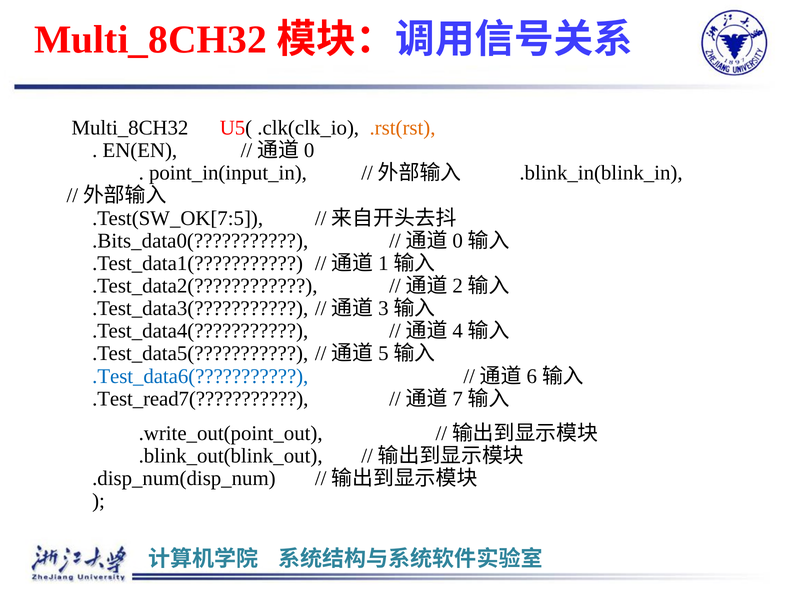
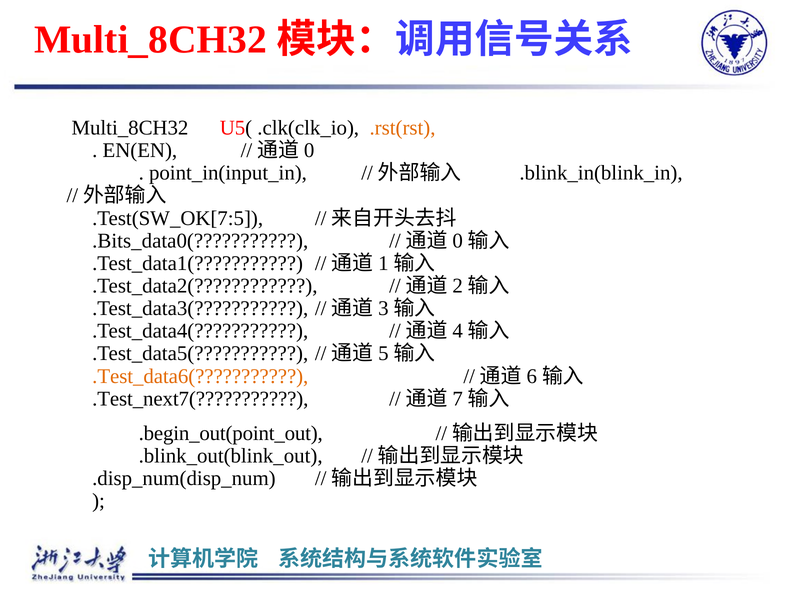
.Test_data6( colour: blue -> orange (200, 376)
.Test_read7(: .Test_read7( -> .Test_next7( (200, 399)
.write_out(point_out: .write_out(point_out -> .begin_out(point_out (231, 433)
